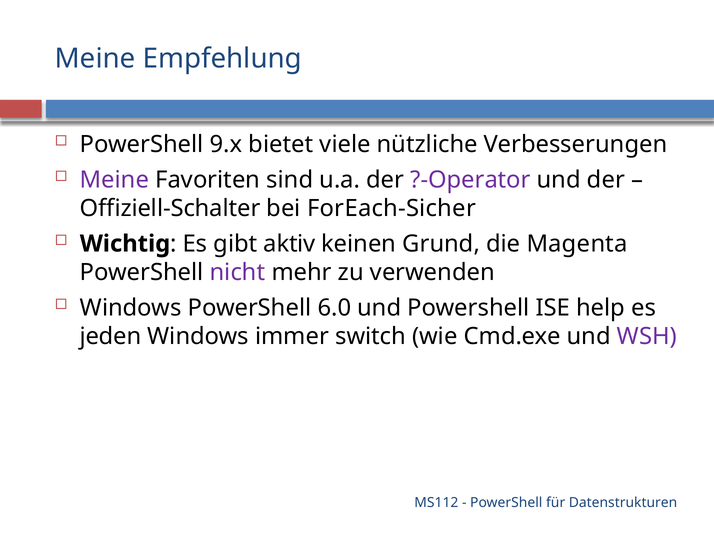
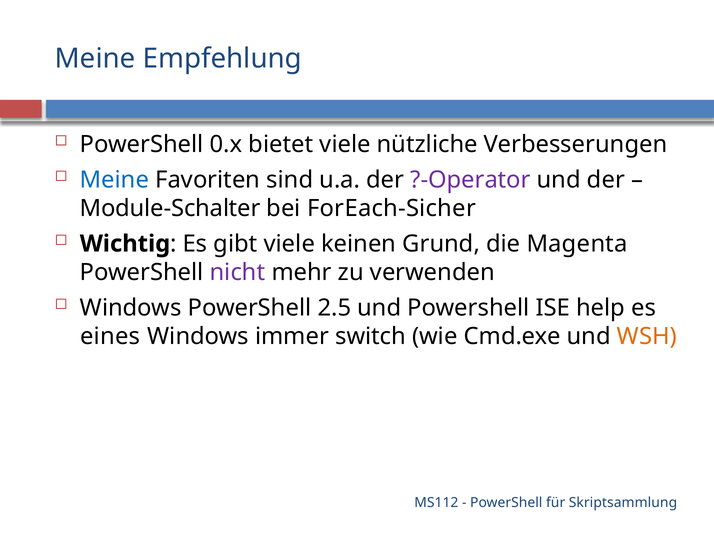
9.x: 9.x -> 0.x (226, 144)
Meine colour: purple -> blue (114, 180)
Offiziell-Schalter: Offiziell-Schalter -> Module-Schalter (170, 208)
gibt aktiv: aktiv -> viele (289, 244)
6.0: 6.0 -> 2.5 (334, 308)
jeden: jeden -> eines (110, 337)
WSH colour: purple -> orange (647, 337)
Datenstrukturen: Datenstrukturen -> Skriptsammlung (623, 503)
